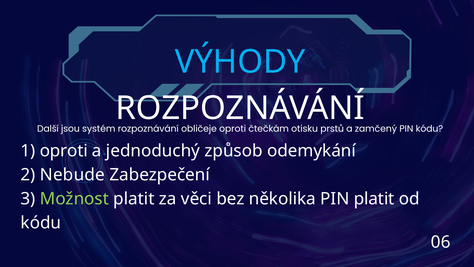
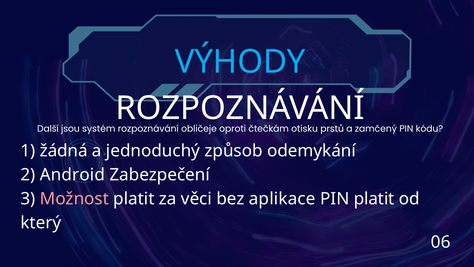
1 oproti: oproti -> žádná (64, 151)
Nebude: Nebude -> Android (72, 175)
Možnost colour: light green -> pink (74, 199)
několika: několika -> aplikace (282, 199)
kódu: kódu -> který (41, 223)
